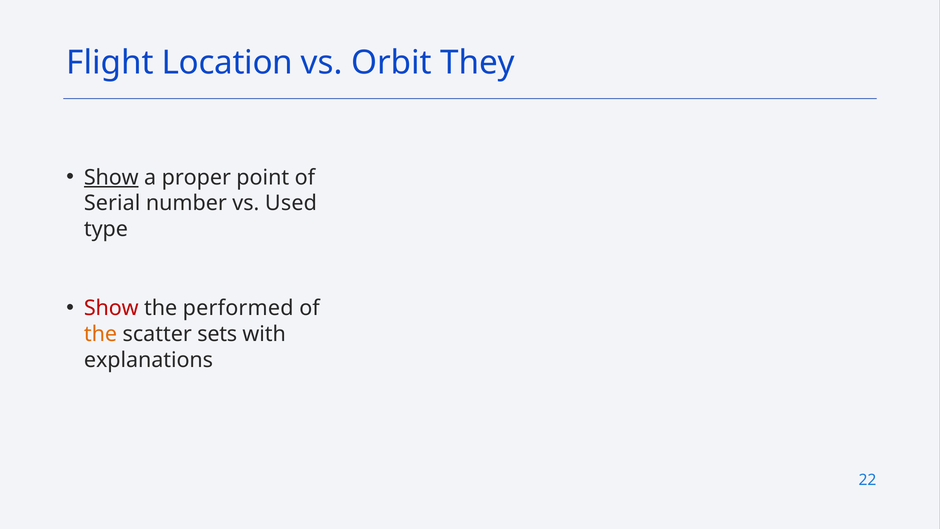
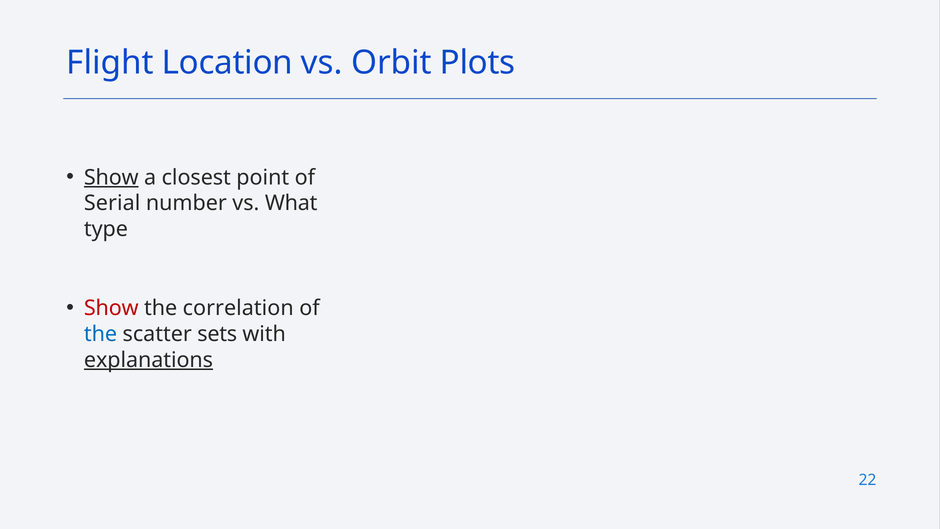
They: They -> Plots (478, 63)
proper: proper -> closest (196, 177)
Used: Used -> What (291, 203)
performed: performed -> correlation (238, 308)
the colour: orange -> blue (101, 334)
explanations underline: none -> present (148, 360)
